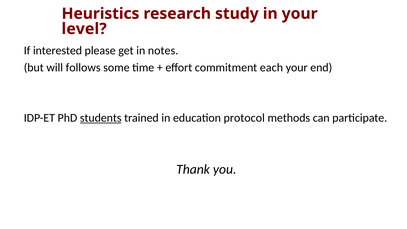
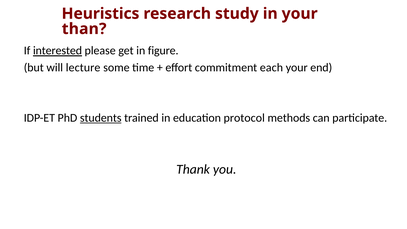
level: level -> than (84, 29)
interested underline: none -> present (58, 51)
notes: notes -> figure (163, 51)
follows: follows -> lecture (83, 68)
